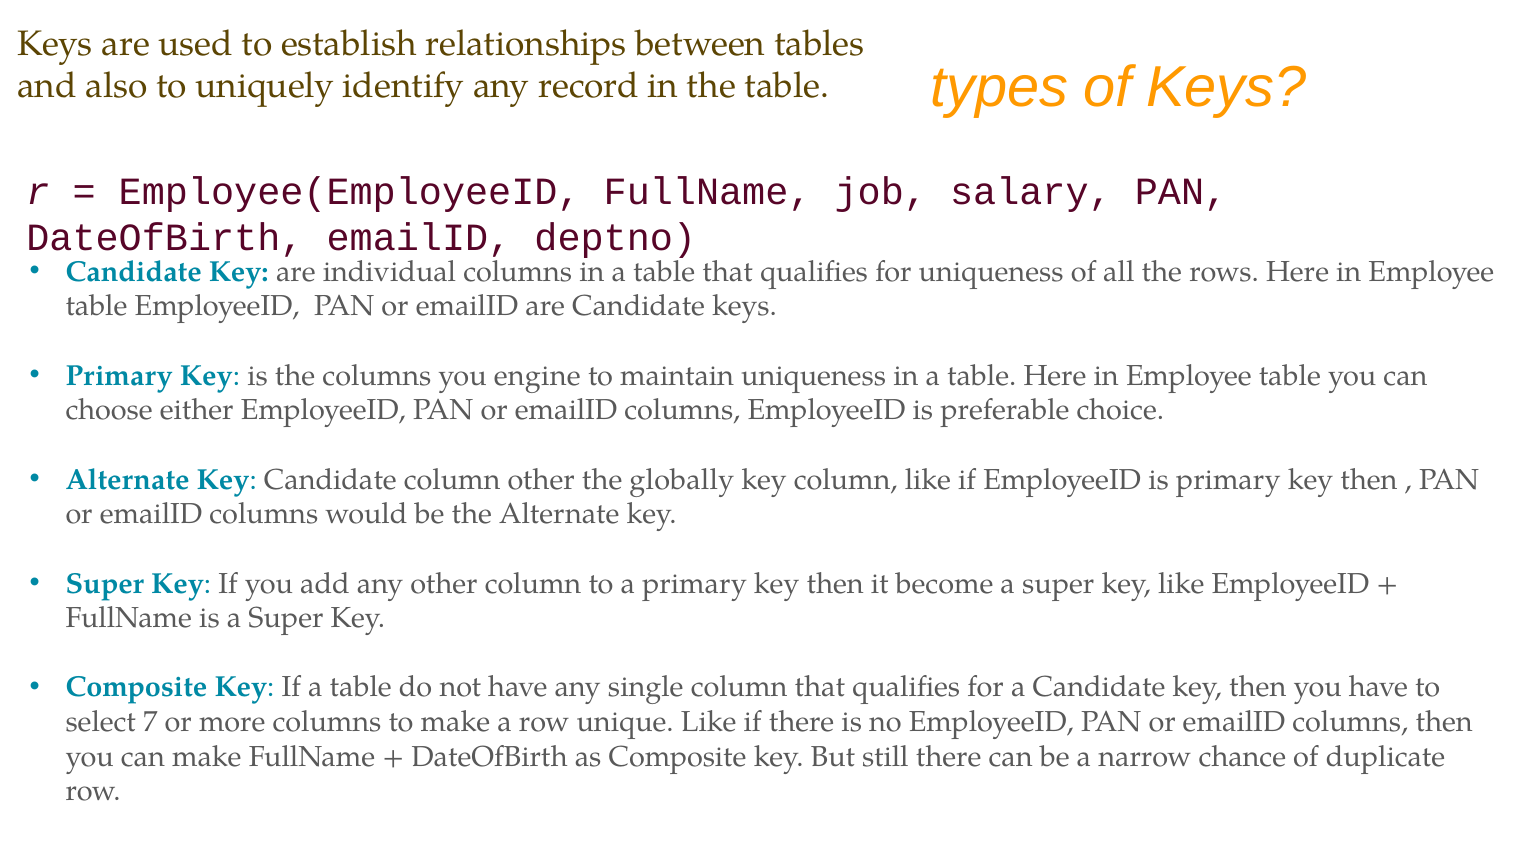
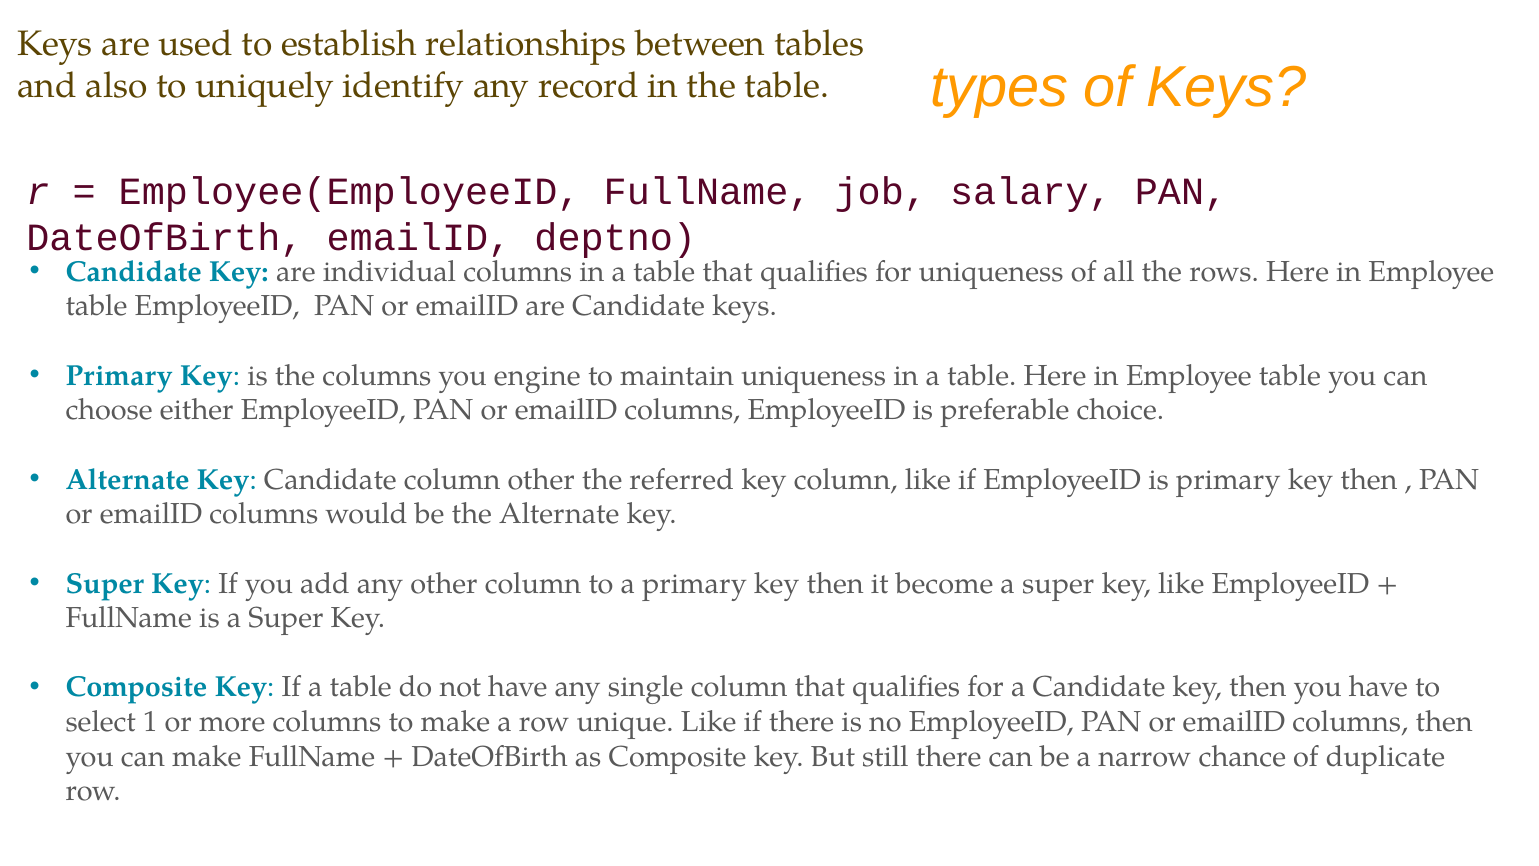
globally: globally -> referred (682, 479)
7: 7 -> 1 (150, 722)
